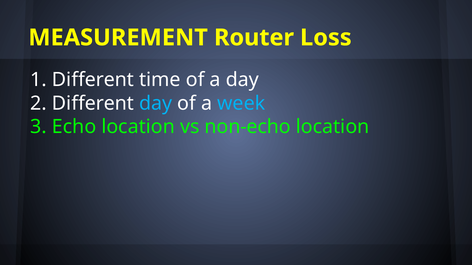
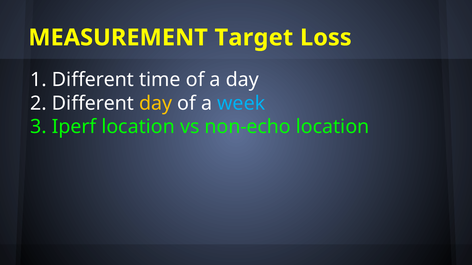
Router: Router -> Target (254, 38)
day colour: light blue -> yellow (156, 103)
Echo: Echo -> Iperf (74, 127)
